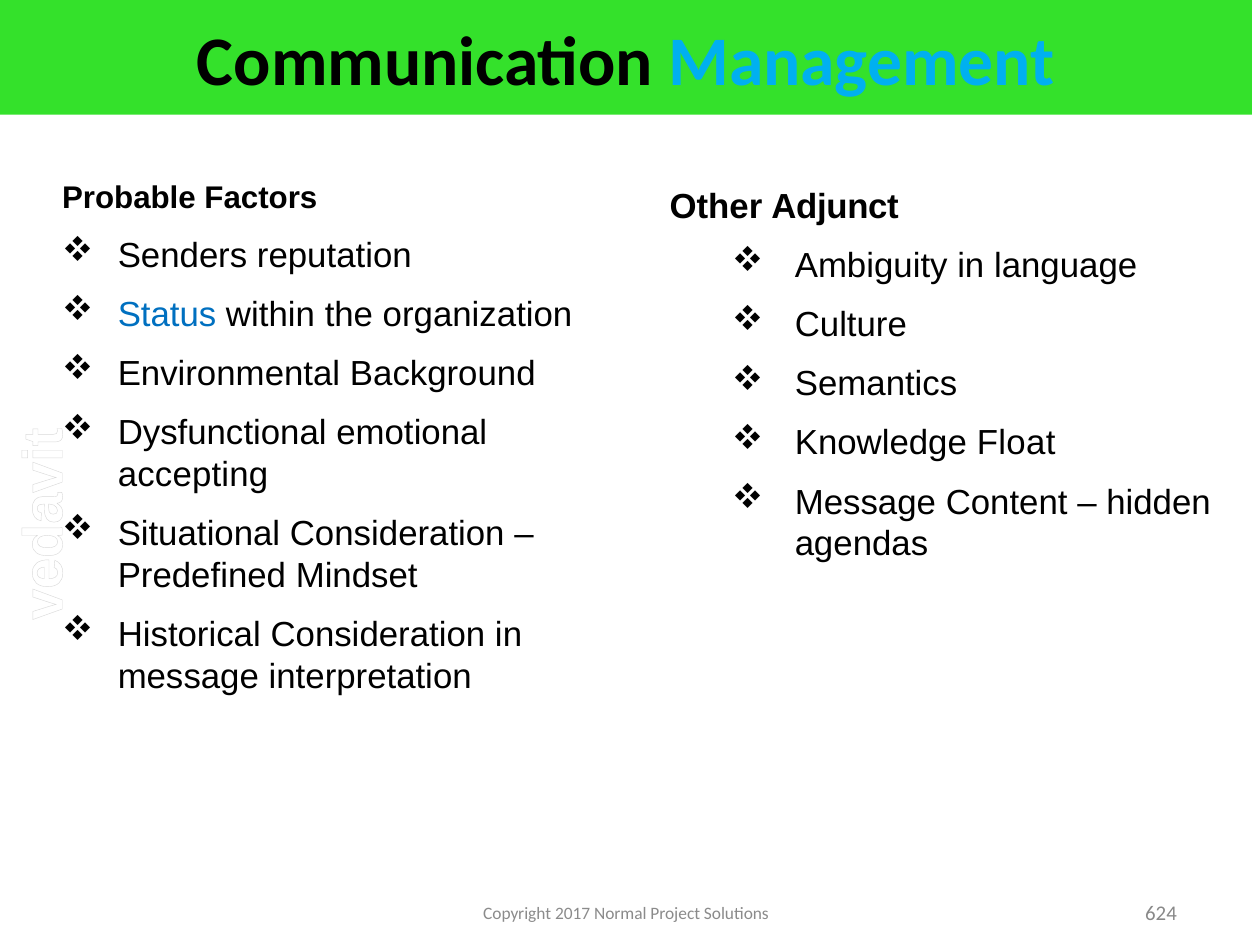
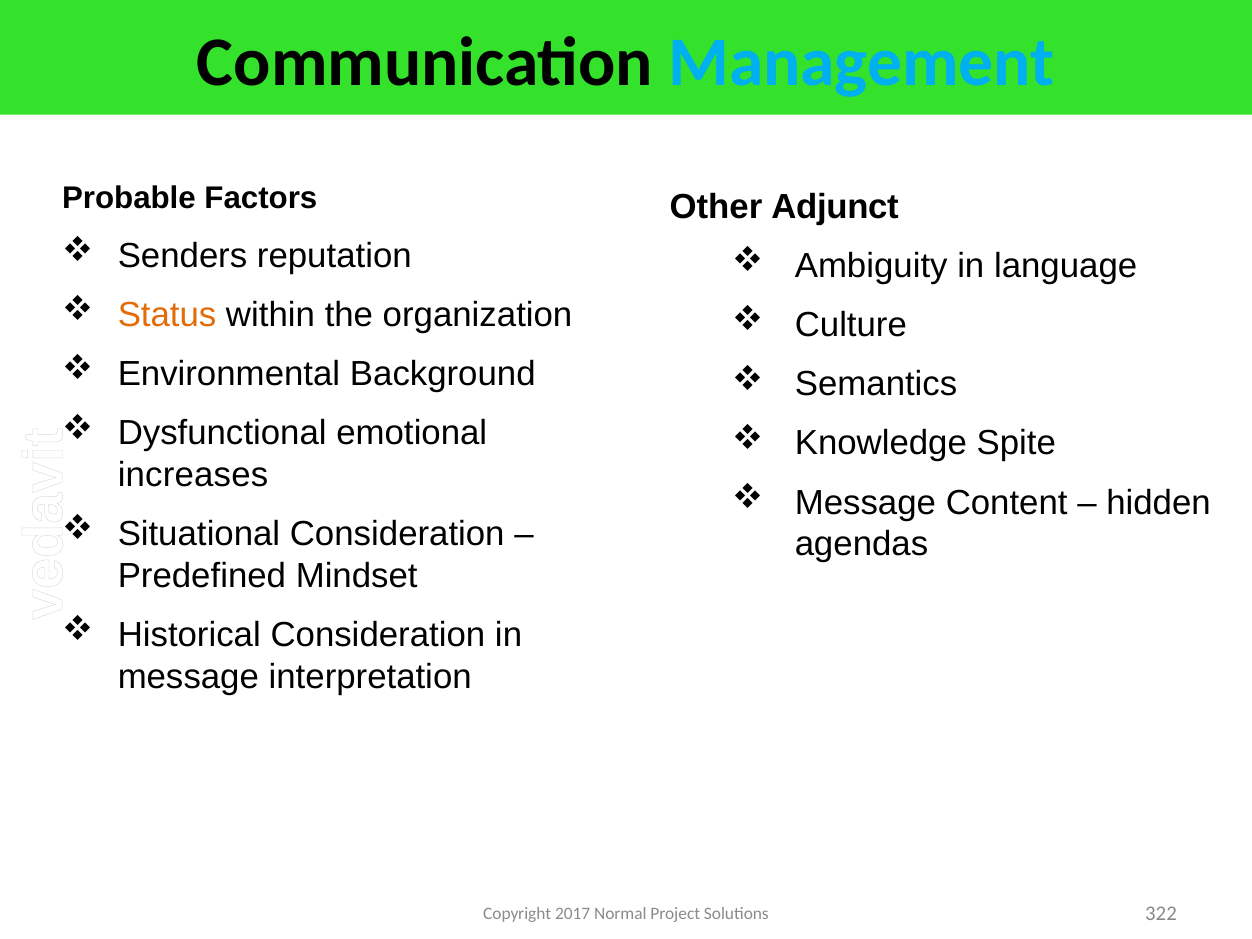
Status colour: blue -> orange (167, 315)
Float: Float -> Spite (1016, 443)
accepting: accepting -> increases (193, 475)
624: 624 -> 322 (1161, 913)
